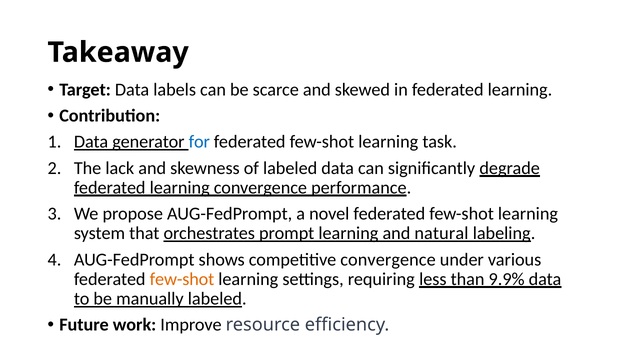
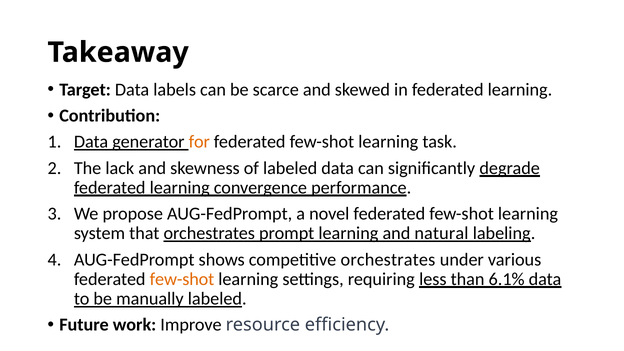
for colour: blue -> orange (199, 142)
competitive convergence: convergence -> orchestrates (388, 260)
9.9%: 9.9% -> 6.1% (507, 279)
